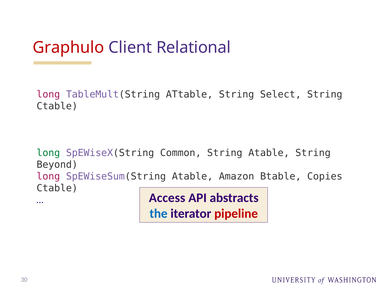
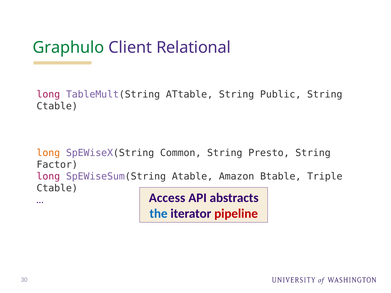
Graphulo colour: red -> green (68, 47)
Select: Select -> Public (281, 94)
long colour: green -> orange (48, 153)
String Atable: Atable -> Presto (269, 153)
Beyond: Beyond -> Factor (57, 165)
Copies: Copies -> Triple (325, 177)
